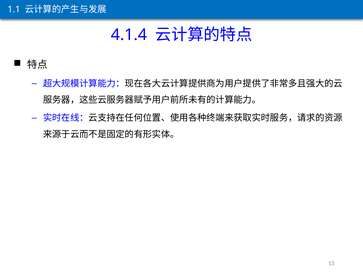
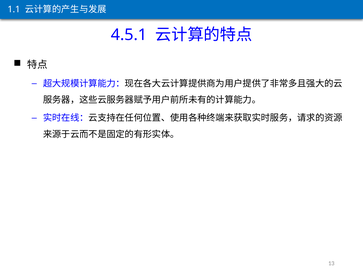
4.1.4: 4.1.4 -> 4.5.1 (129, 35)
